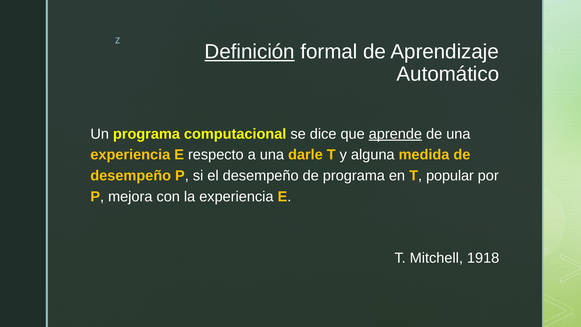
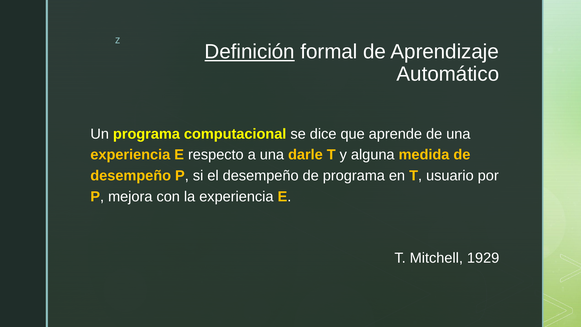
aprende underline: present -> none (395, 134)
popular: popular -> usuario (450, 176)
1918: 1918 -> 1929 (483, 258)
